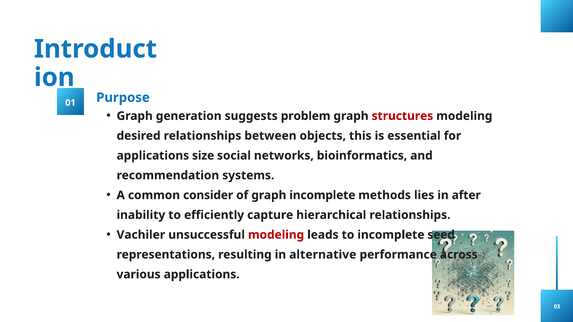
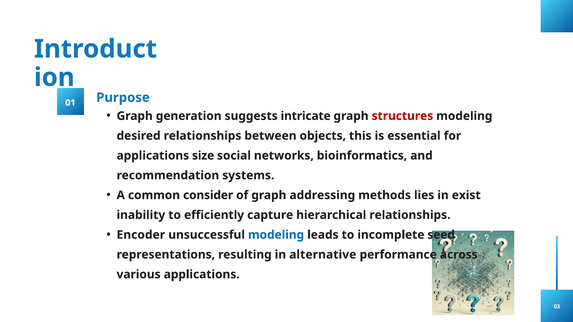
problem: problem -> intricate (306, 116)
graph incomplete: incomplete -> addressing (322, 195)
after: after -> exist (466, 195)
Vachiler: Vachiler -> Encoder (141, 235)
modeling colour: red -> blue (276, 235)
